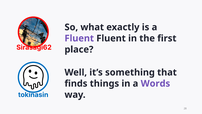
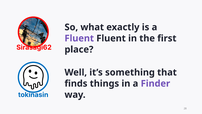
Words: Words -> Finder (155, 83)
